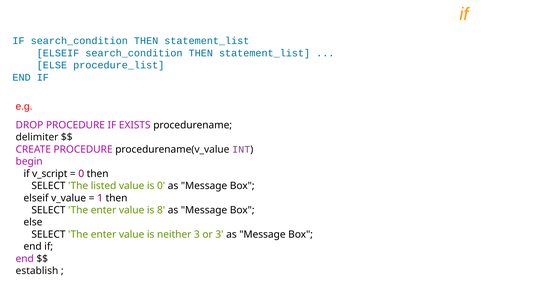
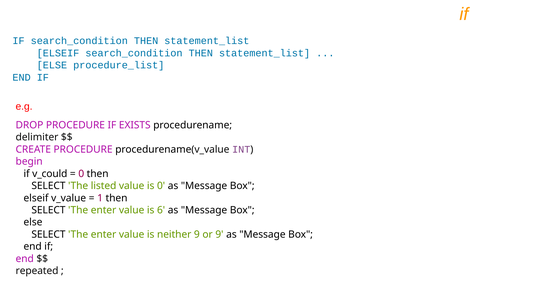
v_script: v_script -> v_could (50, 174)
8: 8 -> 6 (161, 210)
neither 3: 3 -> 9 (197, 234)
or 3: 3 -> 9 (219, 234)
establish: establish -> repeated (37, 271)
